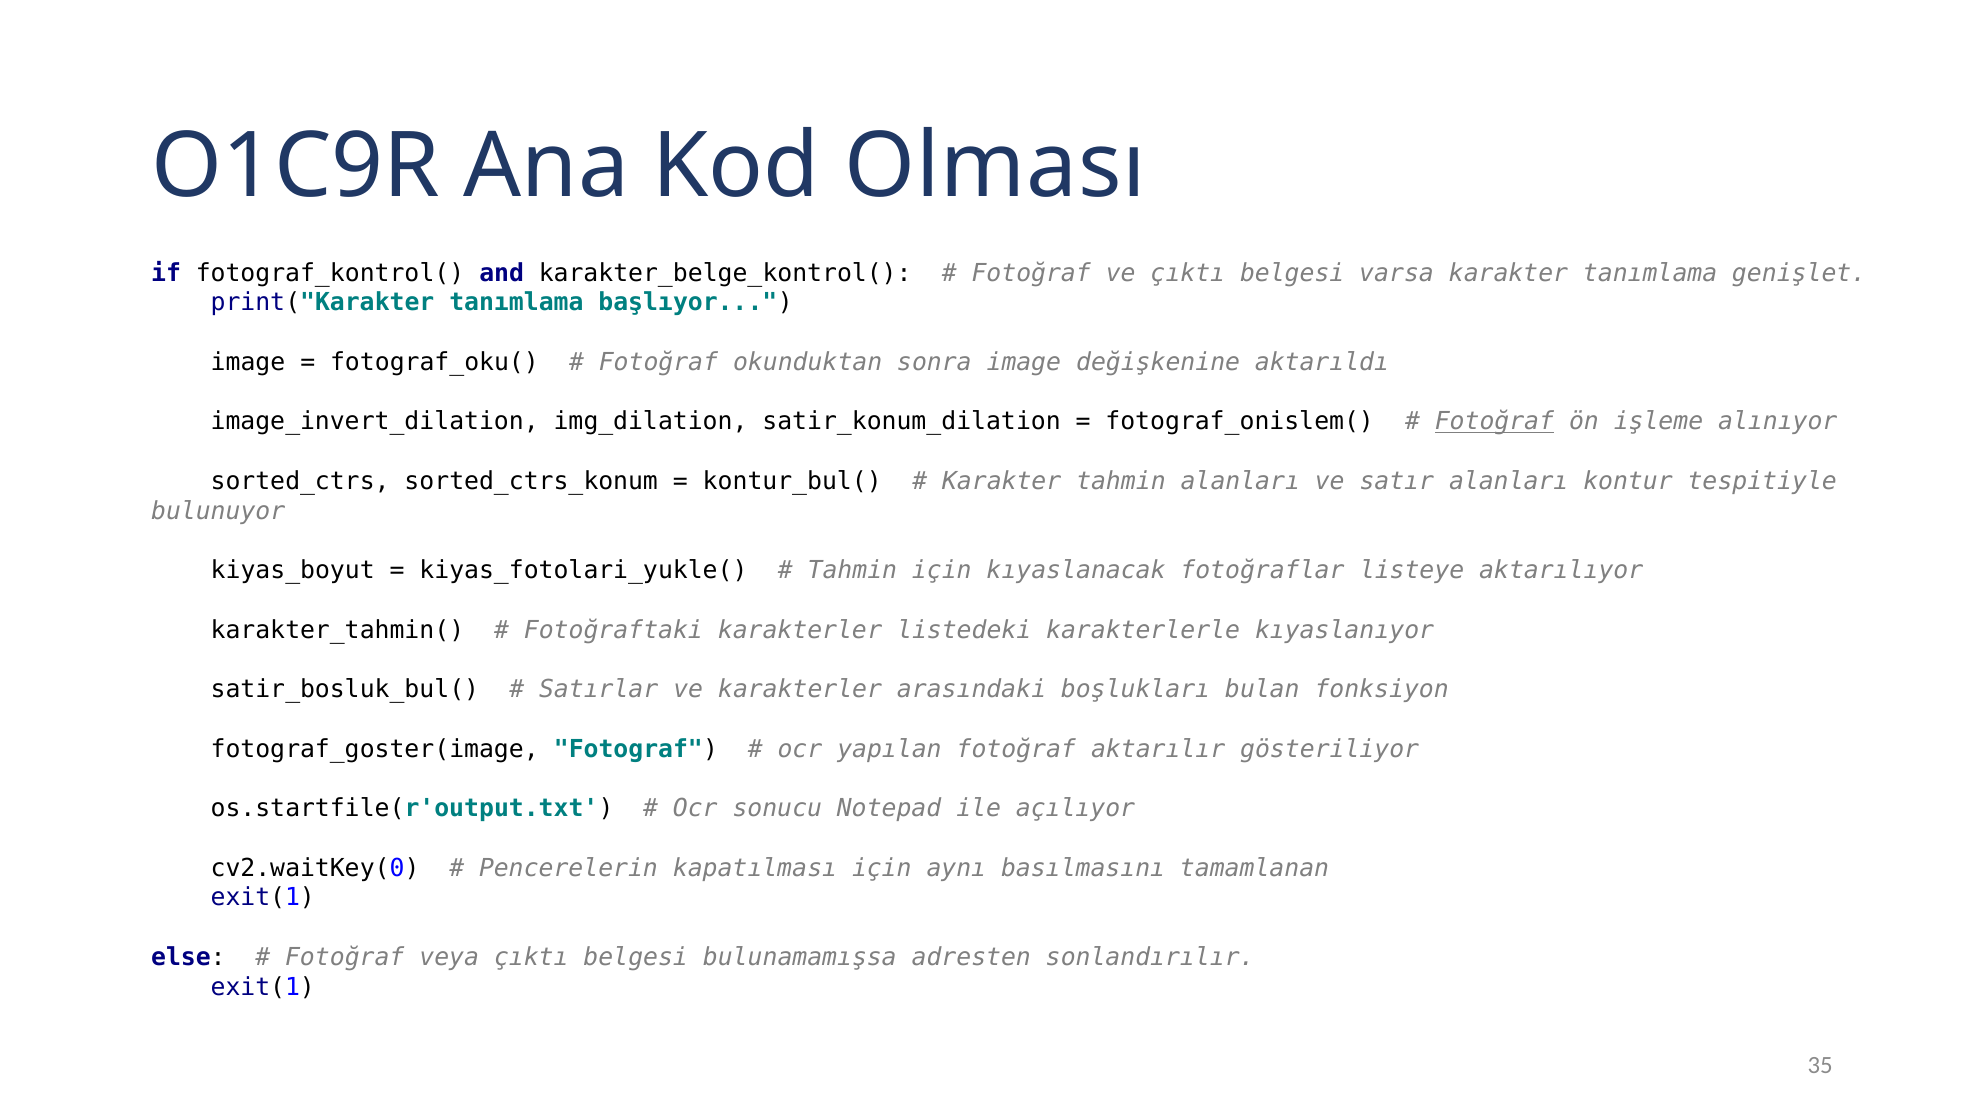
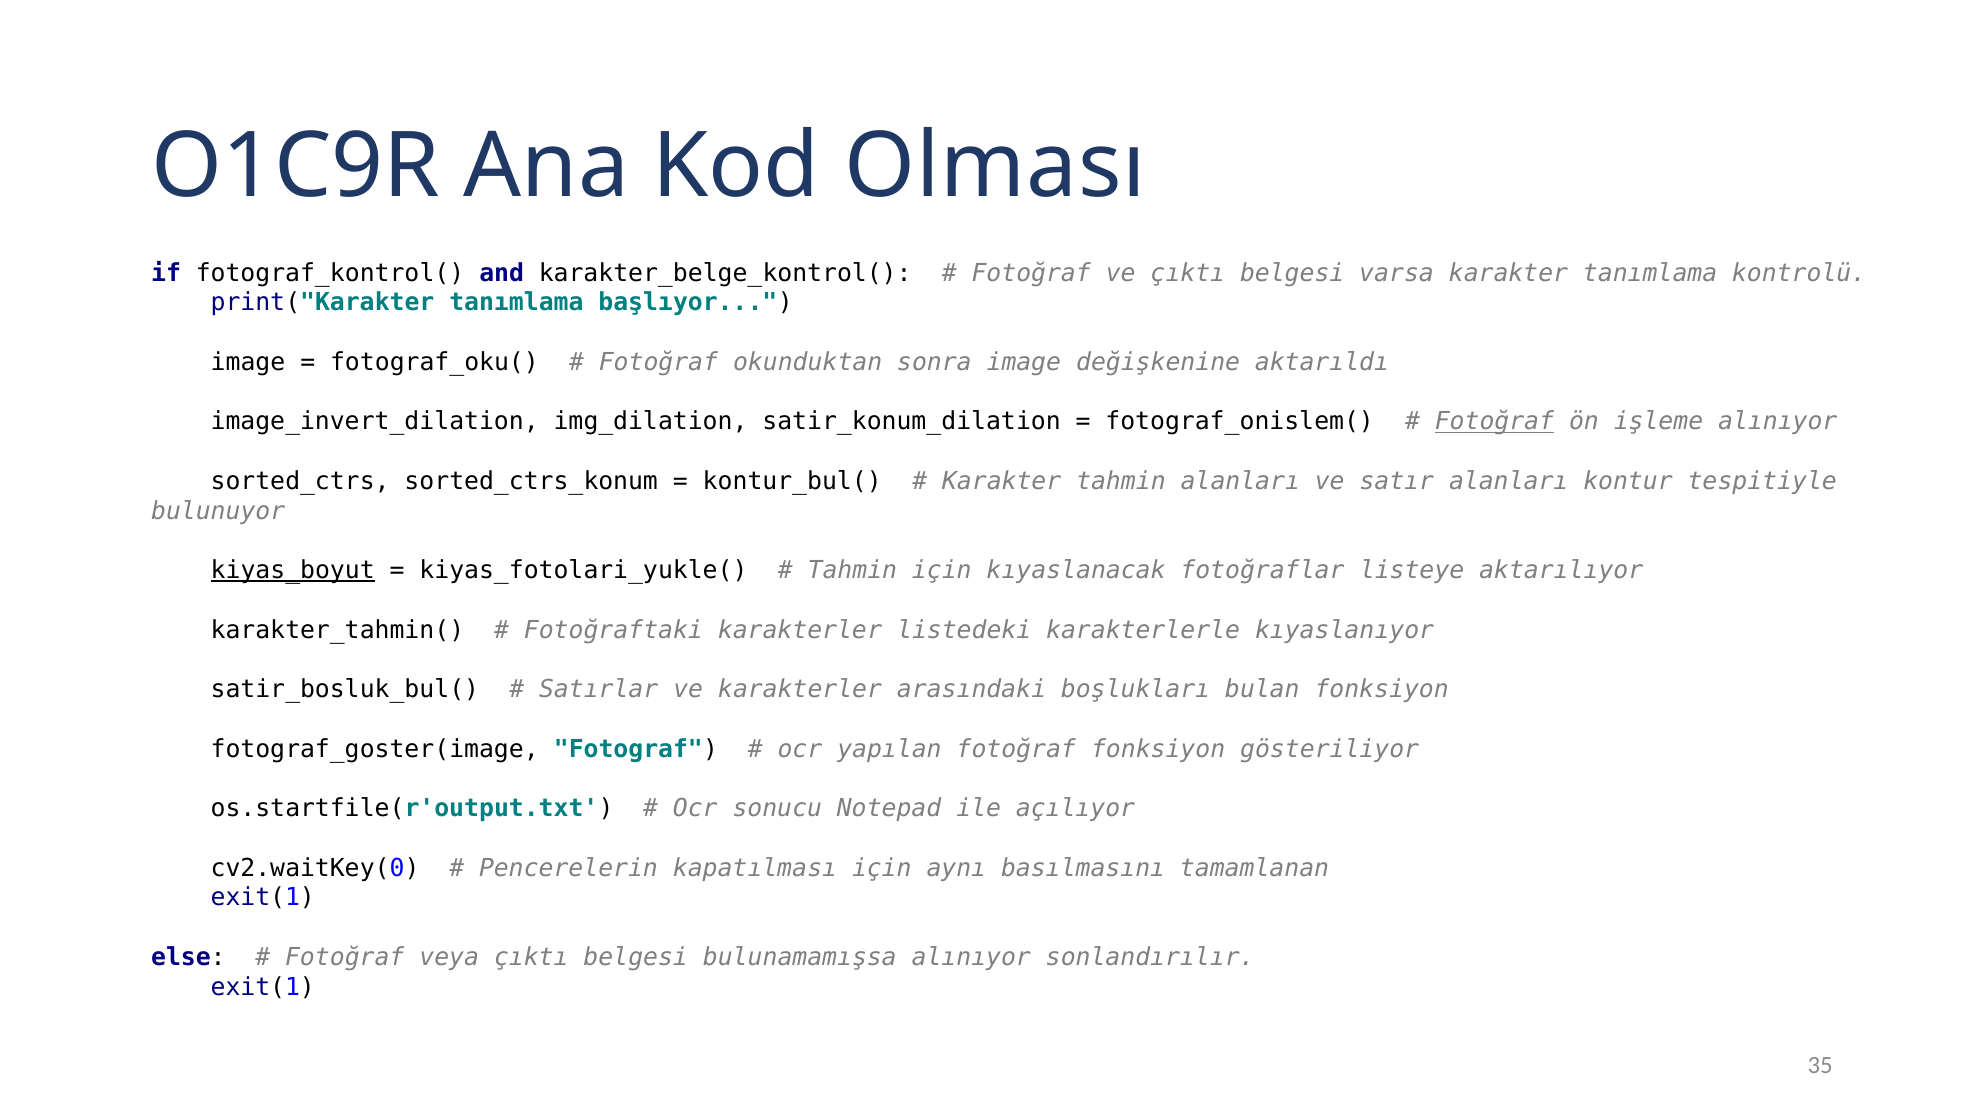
genişlet: genişlet -> kontrolü (1799, 273)
kiyas_boyut underline: none -> present (293, 570)
fotoğraf aktarılır: aktarılır -> fonksiyon (1158, 749)
bulunamamışsa adresten: adresten -> alınıyor (971, 957)
